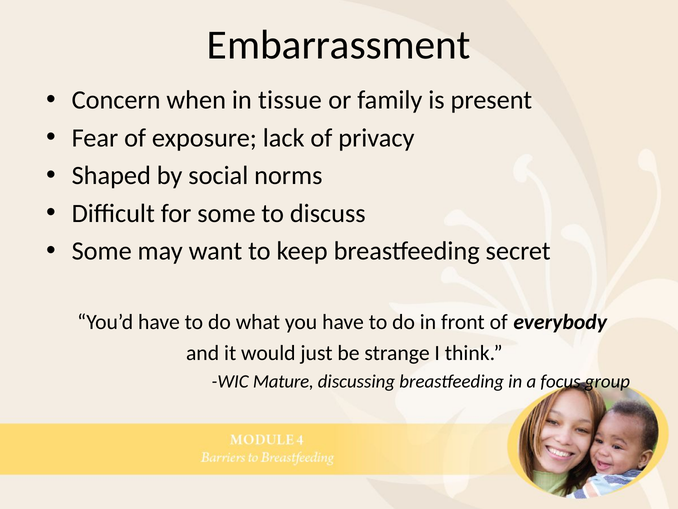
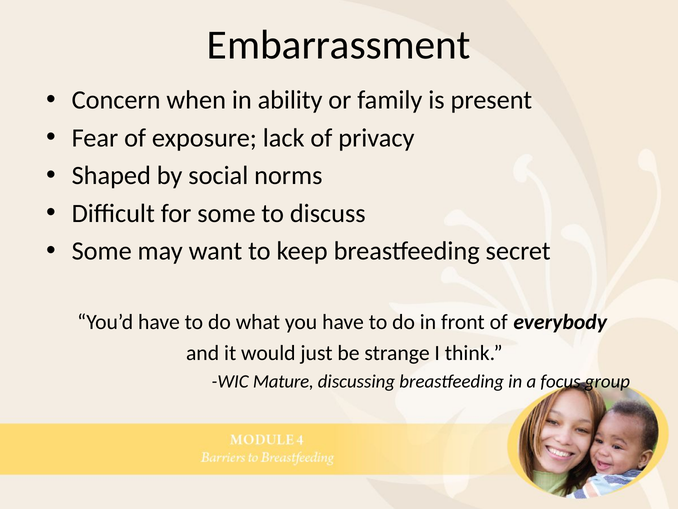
tissue: tissue -> ability (290, 100)
